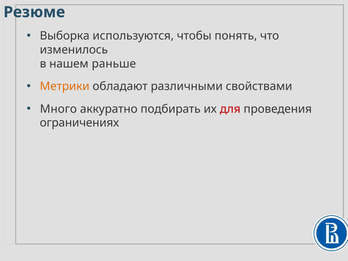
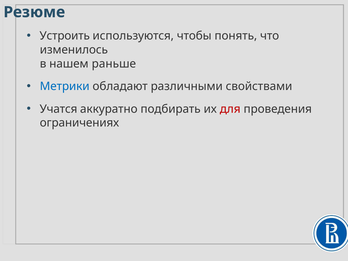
Выборка: Выборка -> Устроить (65, 36)
Метрики colour: orange -> blue (65, 86)
Много: Много -> Учатся (58, 109)
